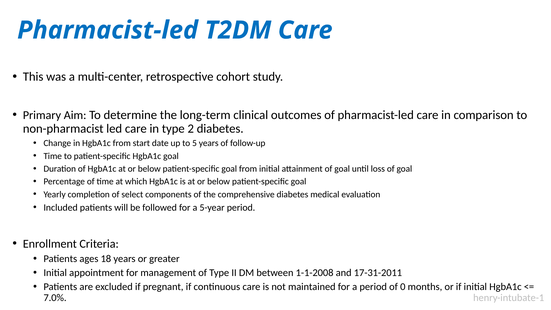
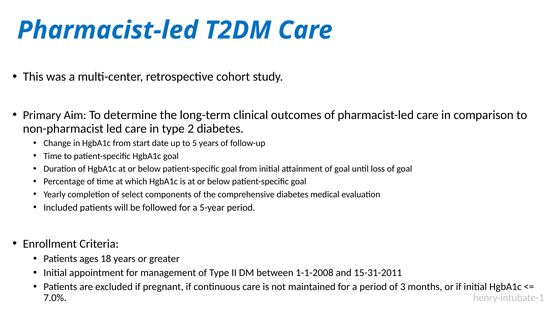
17-31-2011: 17-31-2011 -> 15-31-2011 (378, 273)
0: 0 -> 3 (403, 287)
